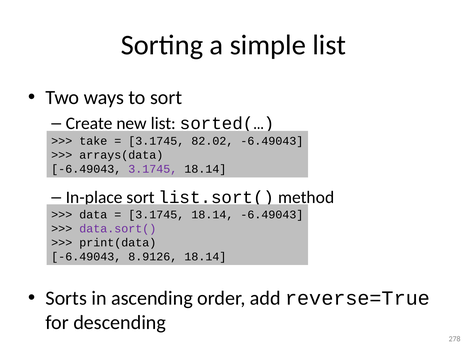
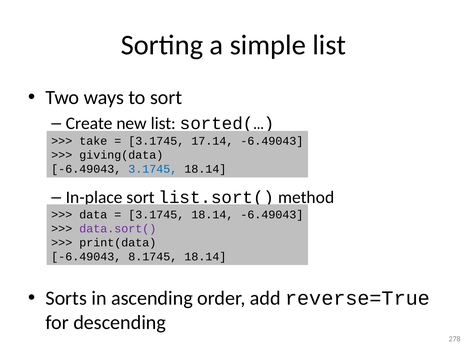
82.02: 82.02 -> 17.14 (212, 141)
arrays(data: arrays(data -> giving(data (121, 155)
3.1745 colour: purple -> blue (153, 169)
8.9126: 8.9126 -> 8.1745 (153, 257)
